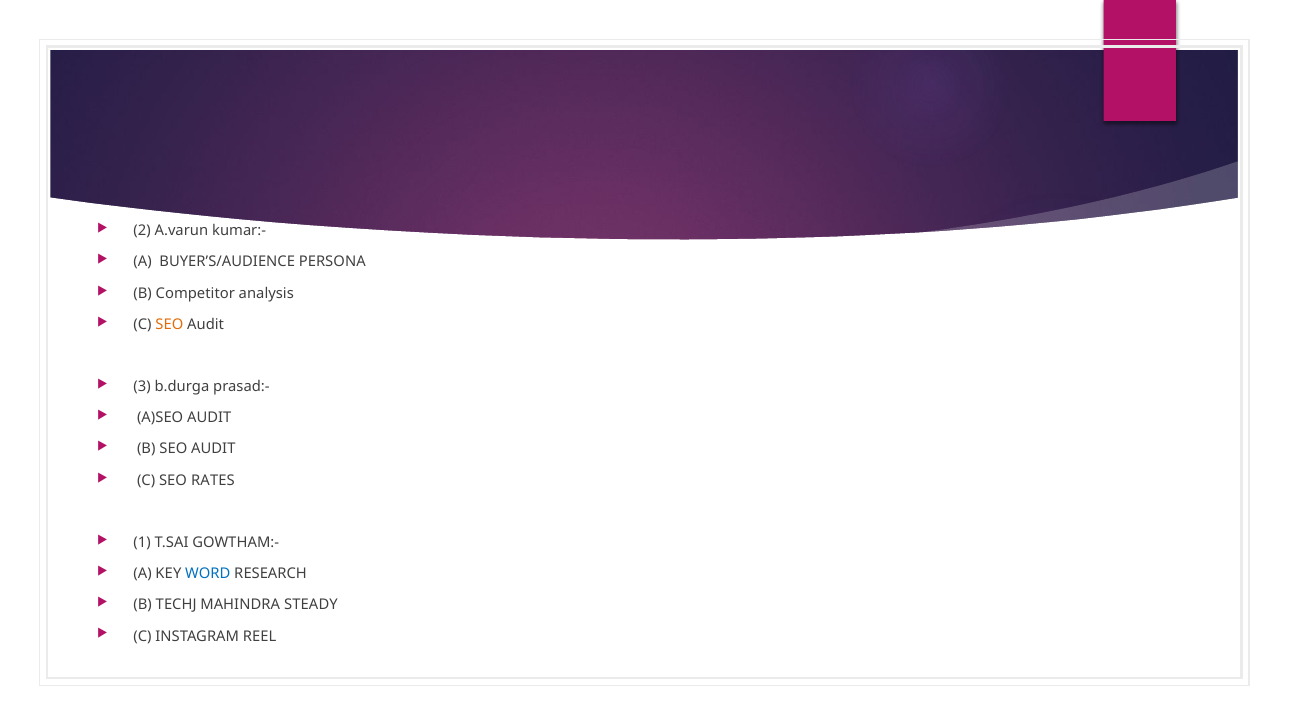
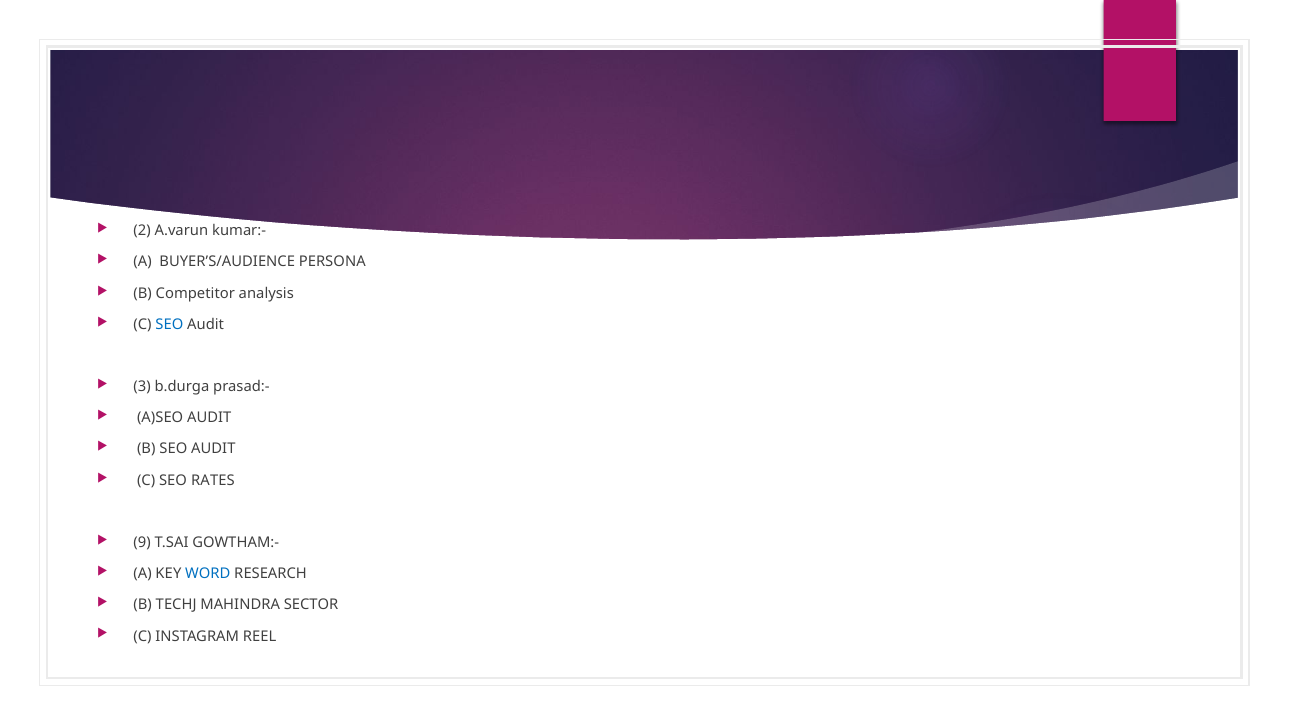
SEO colour: orange -> blue (169, 324)
1: 1 -> 9 (142, 543)
STEADY: STEADY -> SECTOR (311, 605)
